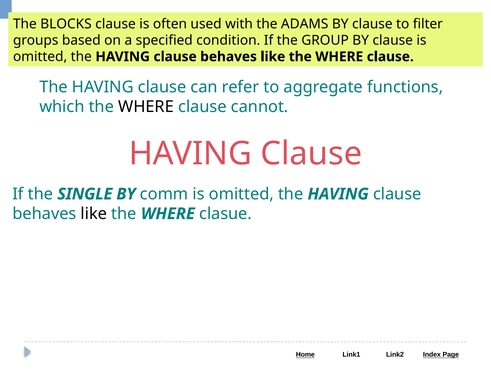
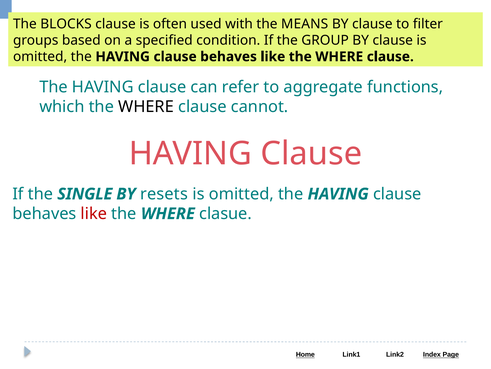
ADAMS: ADAMS -> MEANS (305, 24)
comm: comm -> resets (164, 194)
like colour: black -> red (94, 213)
